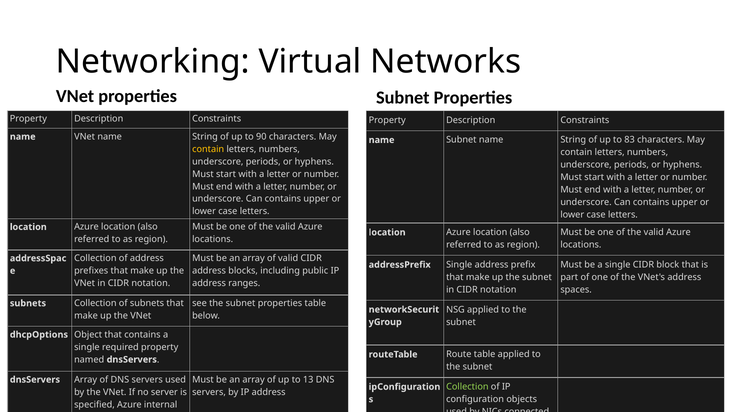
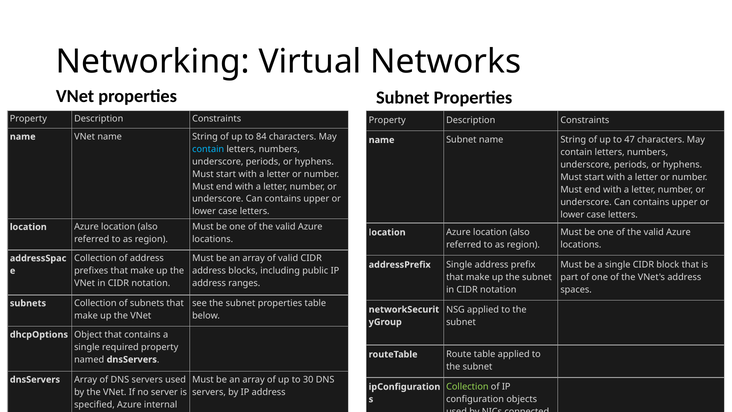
90: 90 -> 84 (261, 137)
83: 83 -> 47 (630, 140)
contain colour: yellow -> light blue (208, 149)
13: 13 -> 30 (308, 379)
